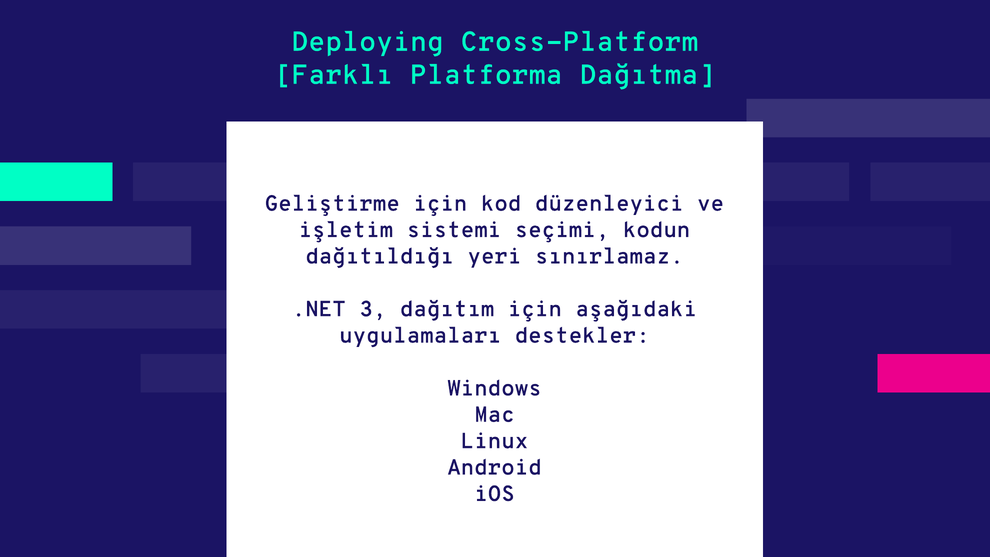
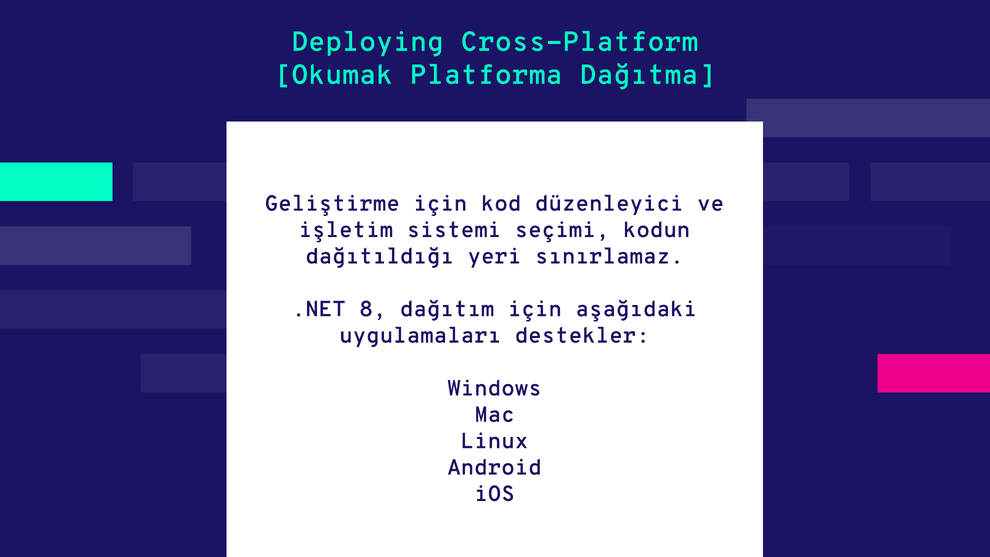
Farklı: Farklı -> Okumak (334, 75)
3: 3 -> 8 (373, 309)
